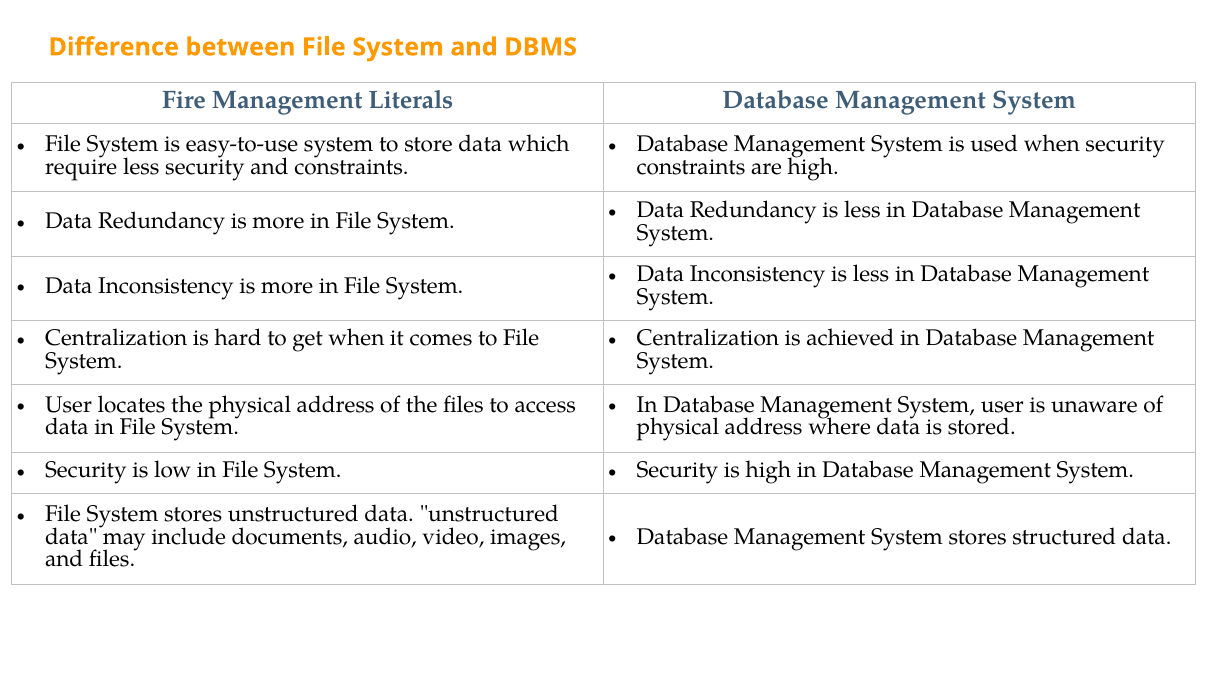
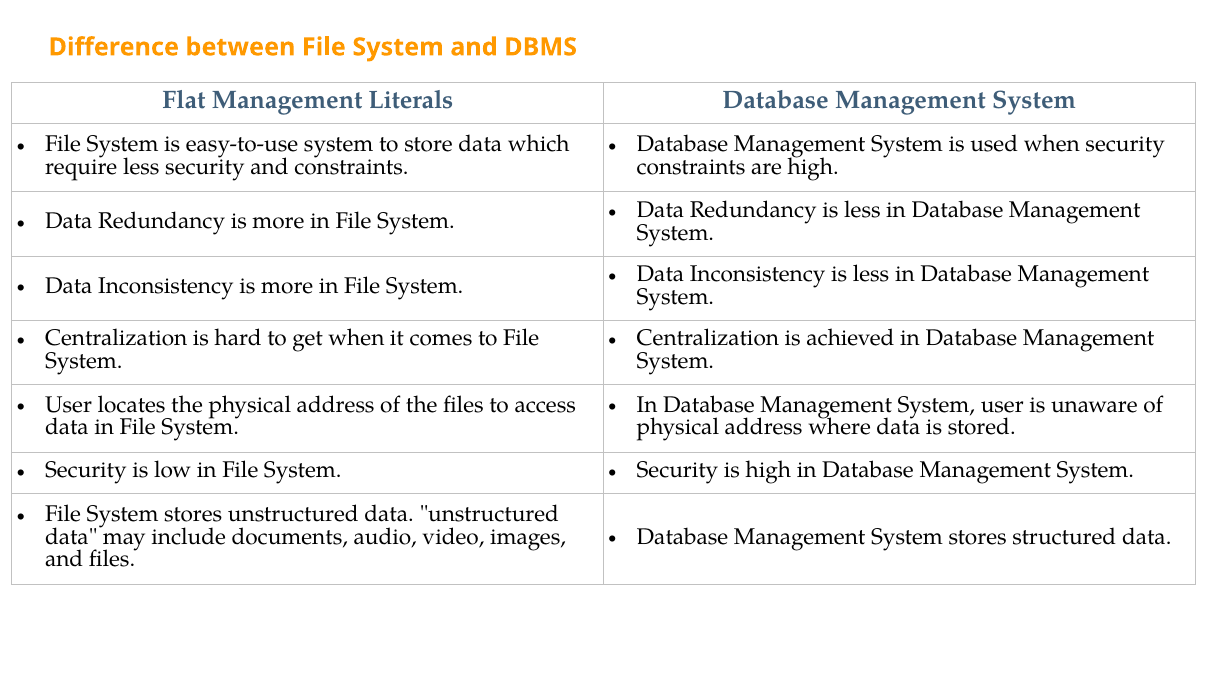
Fire: Fire -> Flat (184, 101)
